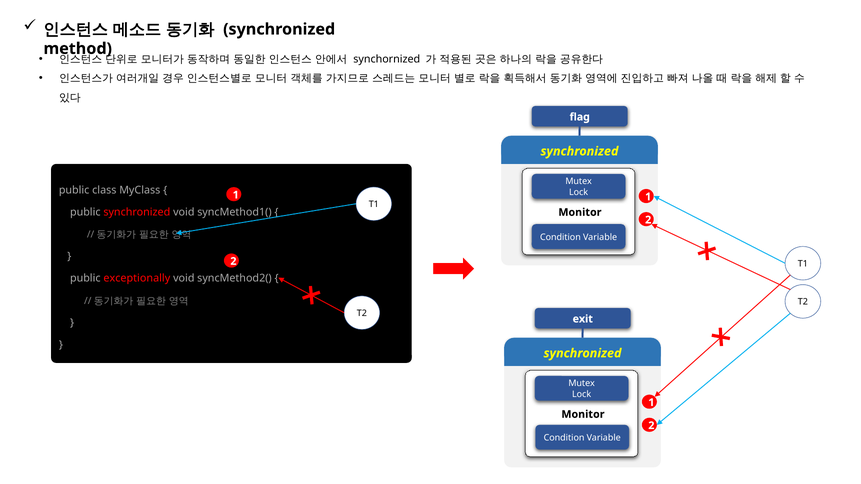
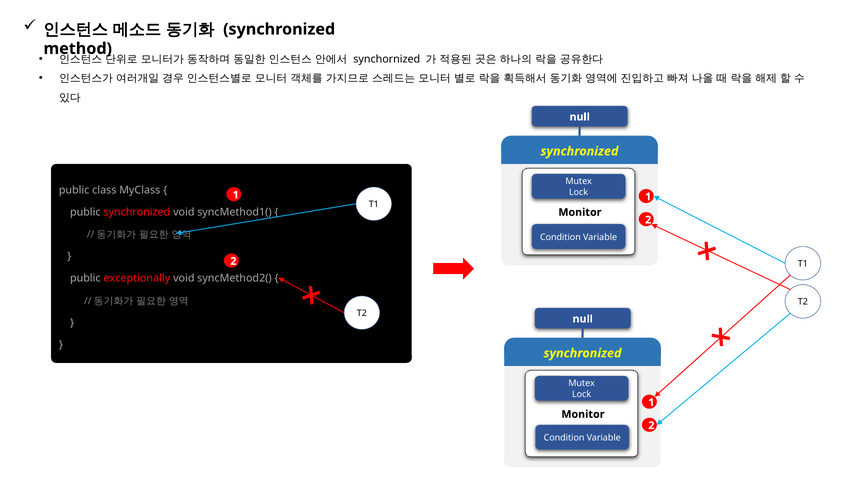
flag: flag -> null (580, 117)
exit: exit -> null (583, 319)
